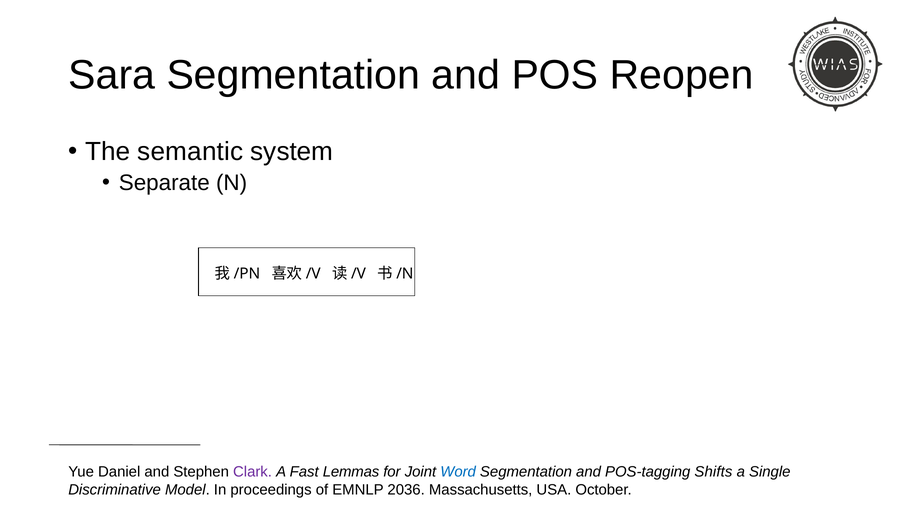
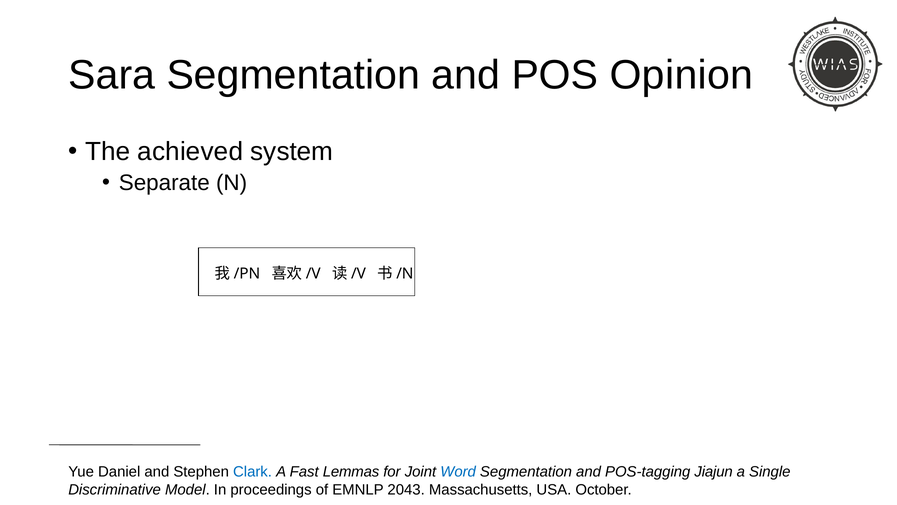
Reopen: Reopen -> Opinion (682, 75)
semantic: semantic -> achieved (190, 152)
Clark colour: purple -> blue (253, 472)
Shifts: Shifts -> Jiajun (714, 472)
2036: 2036 -> 2043 (406, 489)
